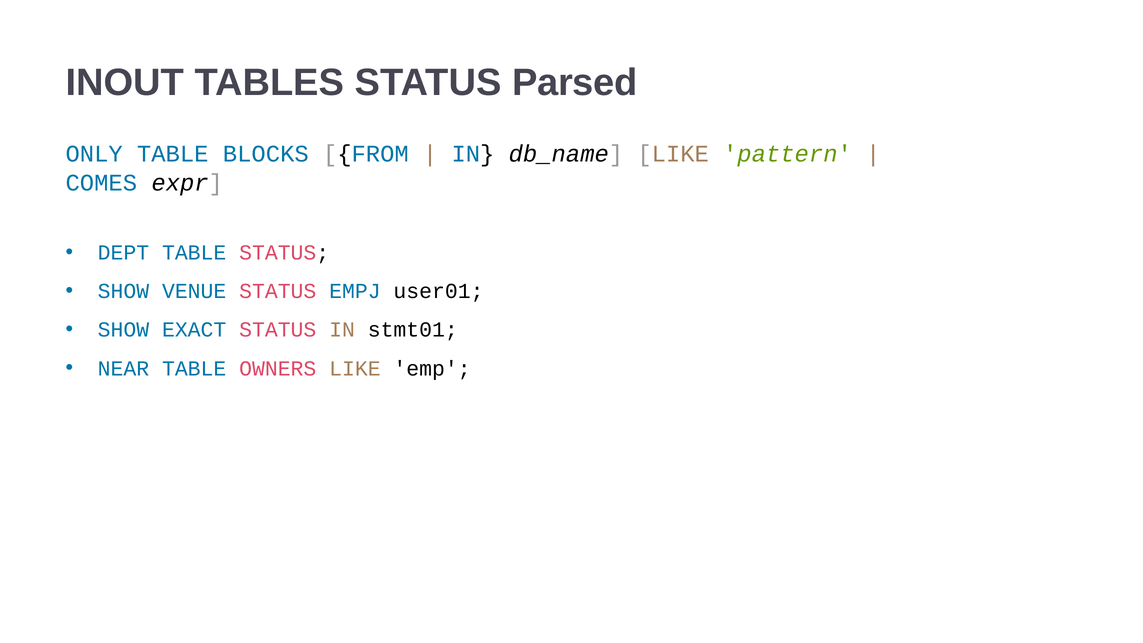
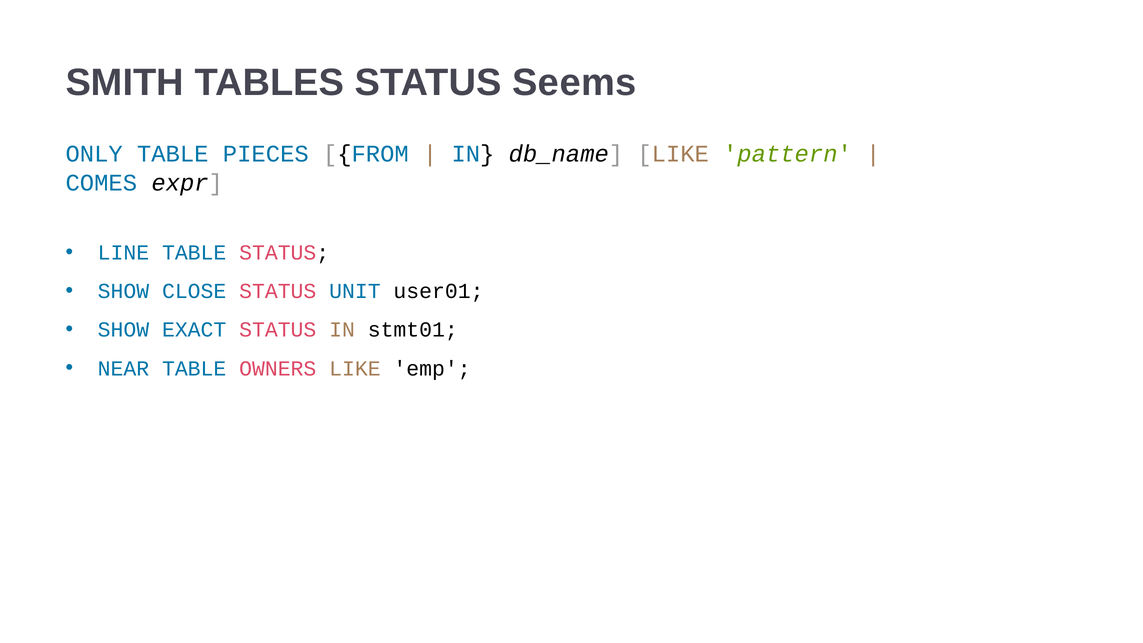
INOUT: INOUT -> SMITH (125, 83)
Parsed: Parsed -> Seems (574, 83)
BLOCKS: BLOCKS -> PIECES (266, 154)
DEPT: DEPT -> LINE (123, 253)
VENUE: VENUE -> CLOSE (194, 291)
EMPJ: EMPJ -> UNIT (355, 291)
